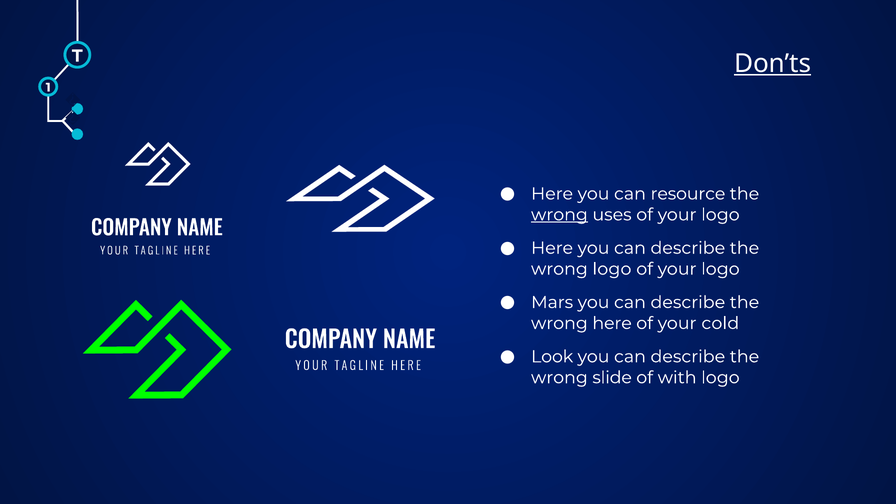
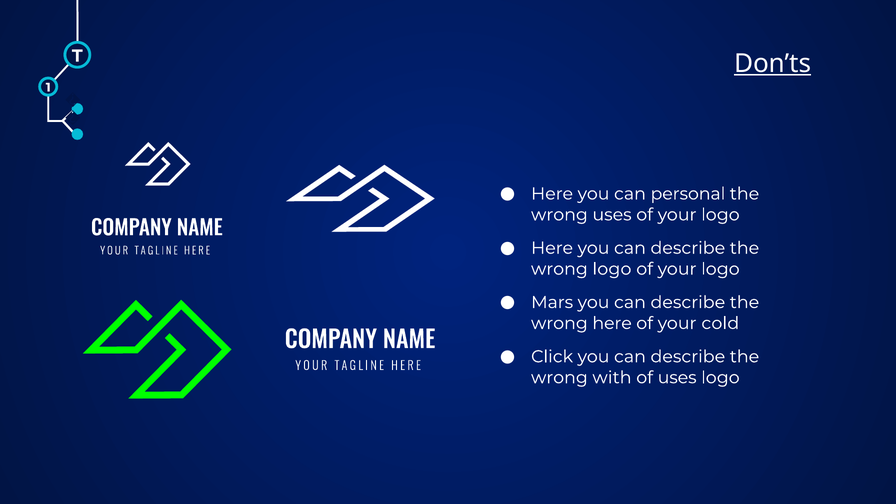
resource: resource -> personal (688, 194)
wrong underline: present -> none (559, 215)
Look: Look -> Click (552, 357)
slide: slide -> with (612, 378)
of with: with -> uses (677, 378)
